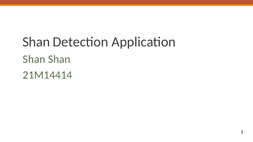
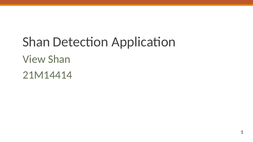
Shan: Shan -> View (34, 59)
